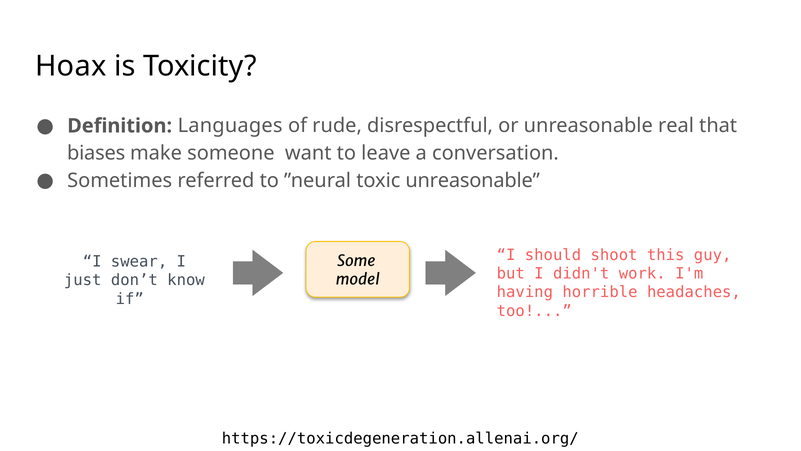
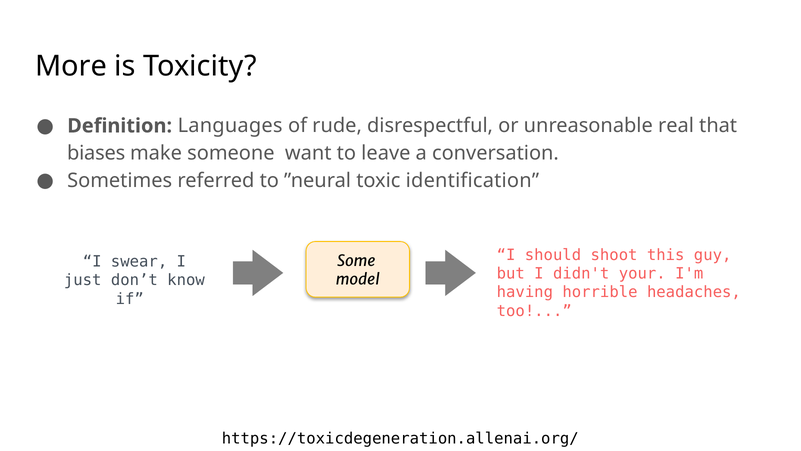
Hoax: Hoax -> More (71, 66)
toxic unreasonable: unreasonable -> identification (472, 180)
work: work -> your (642, 273)
